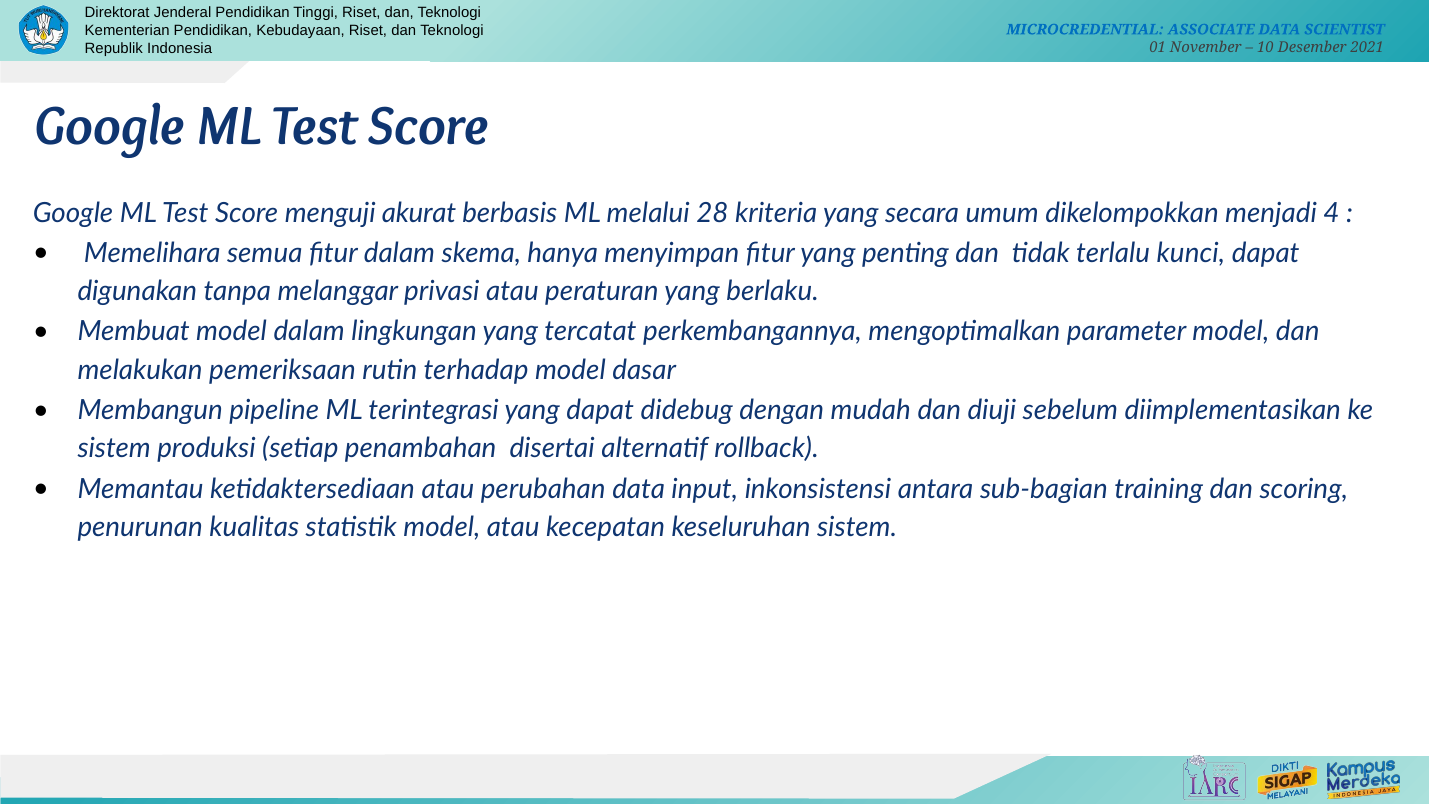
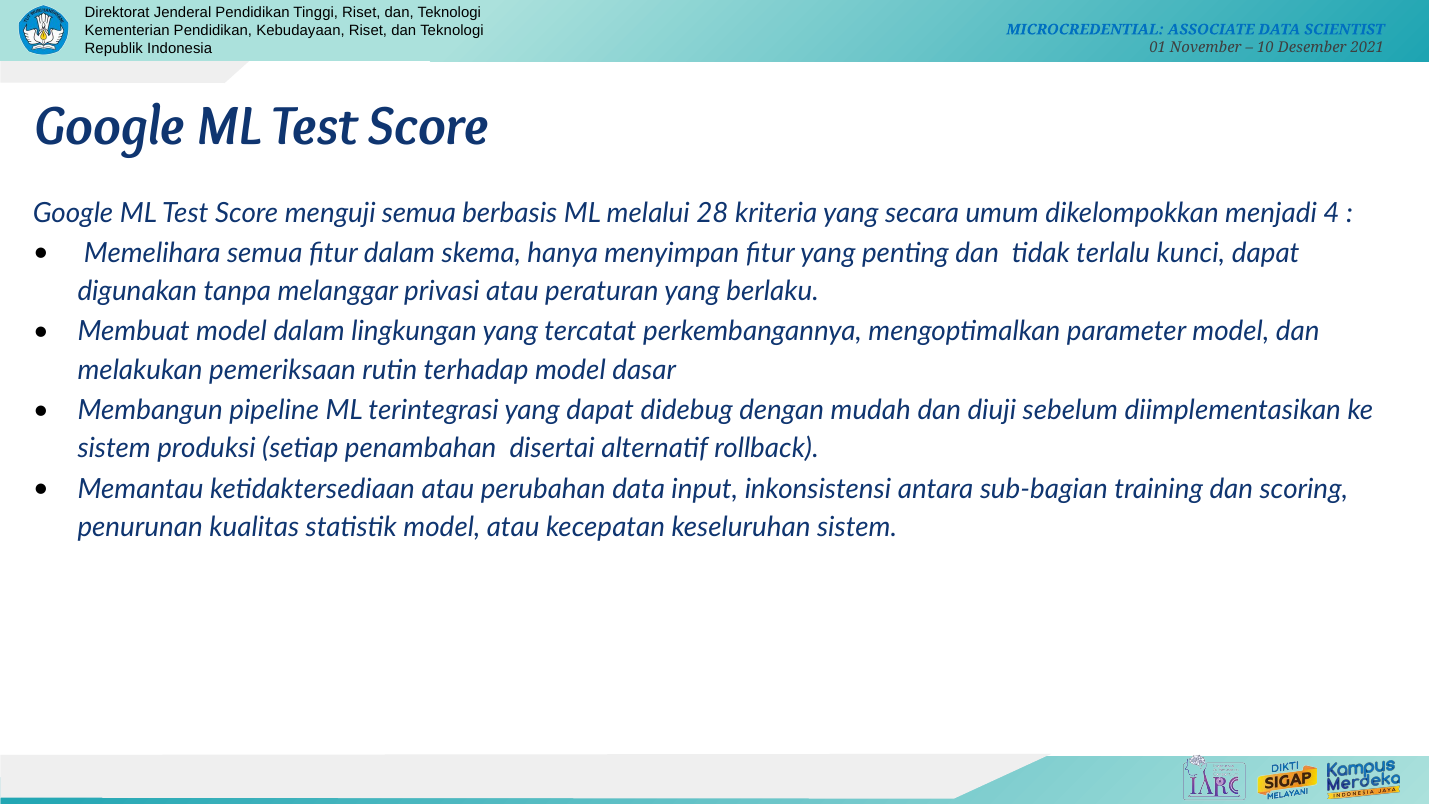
menguji akurat: akurat -> semua (419, 213)
